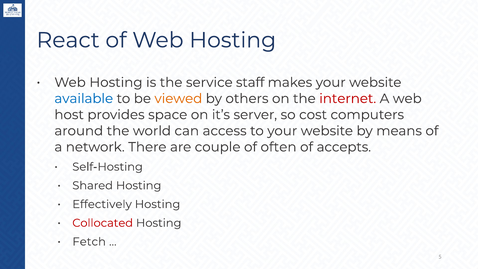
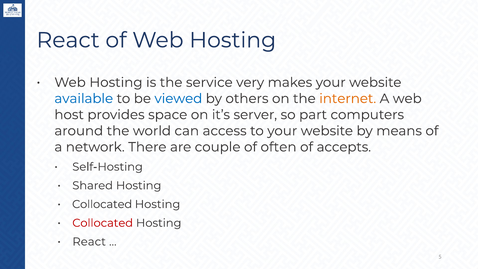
staff: staff -> very (250, 82)
viewed colour: orange -> blue (178, 99)
internet colour: red -> orange (348, 99)
cost: cost -> part (313, 115)
Effectively: Effectively -> Collocated (102, 204)
Fetch: Fetch -> React (89, 242)
